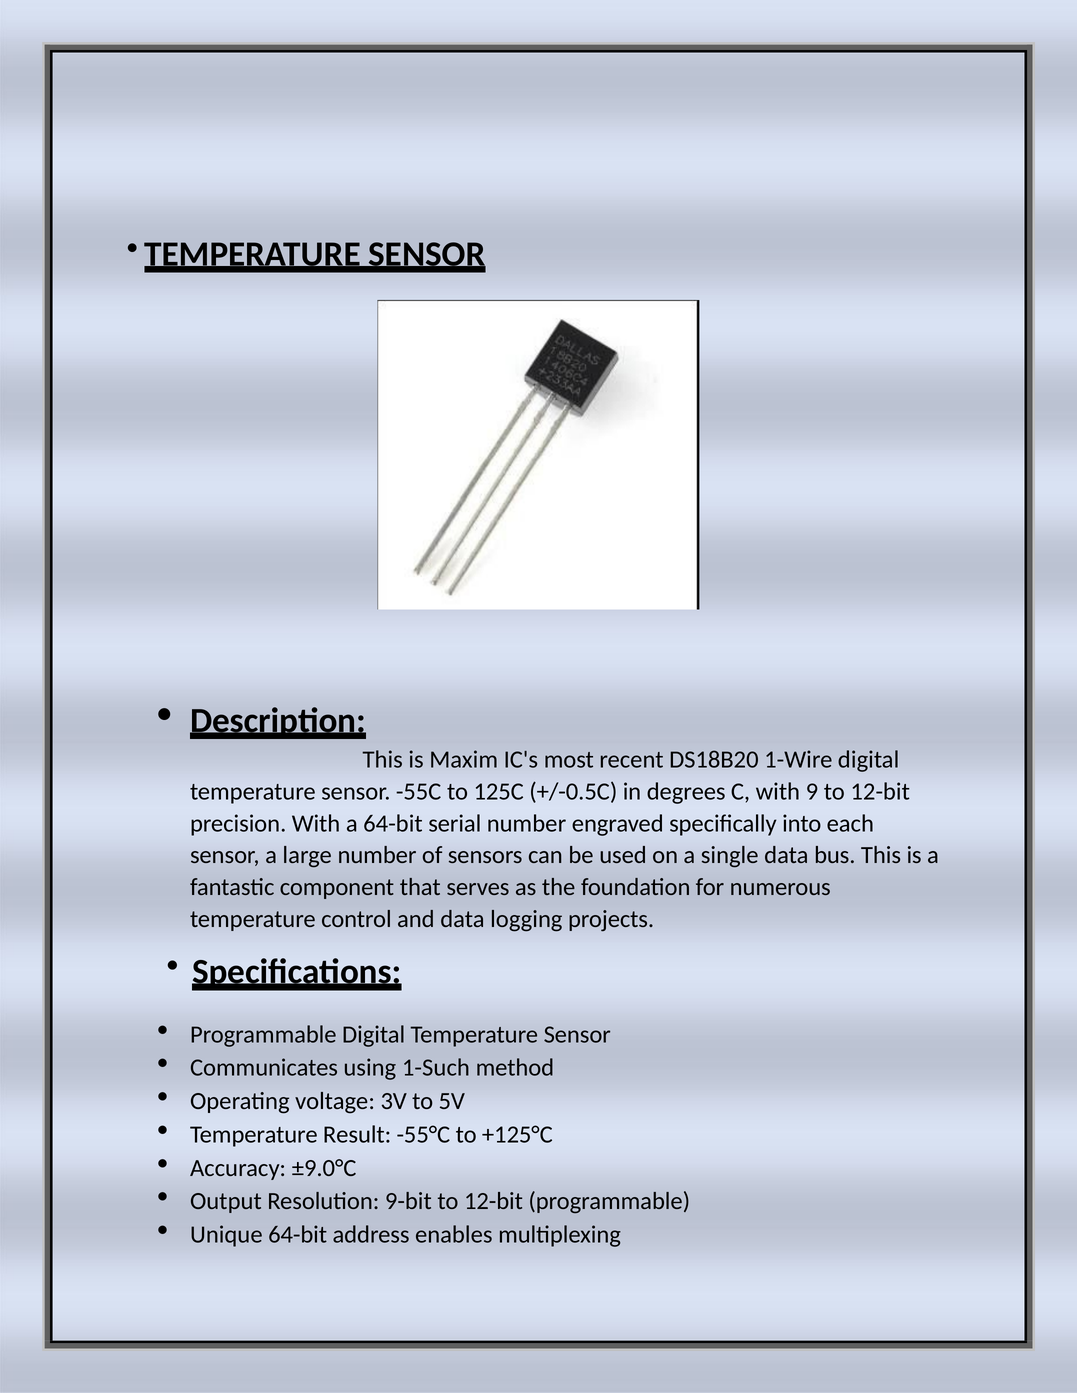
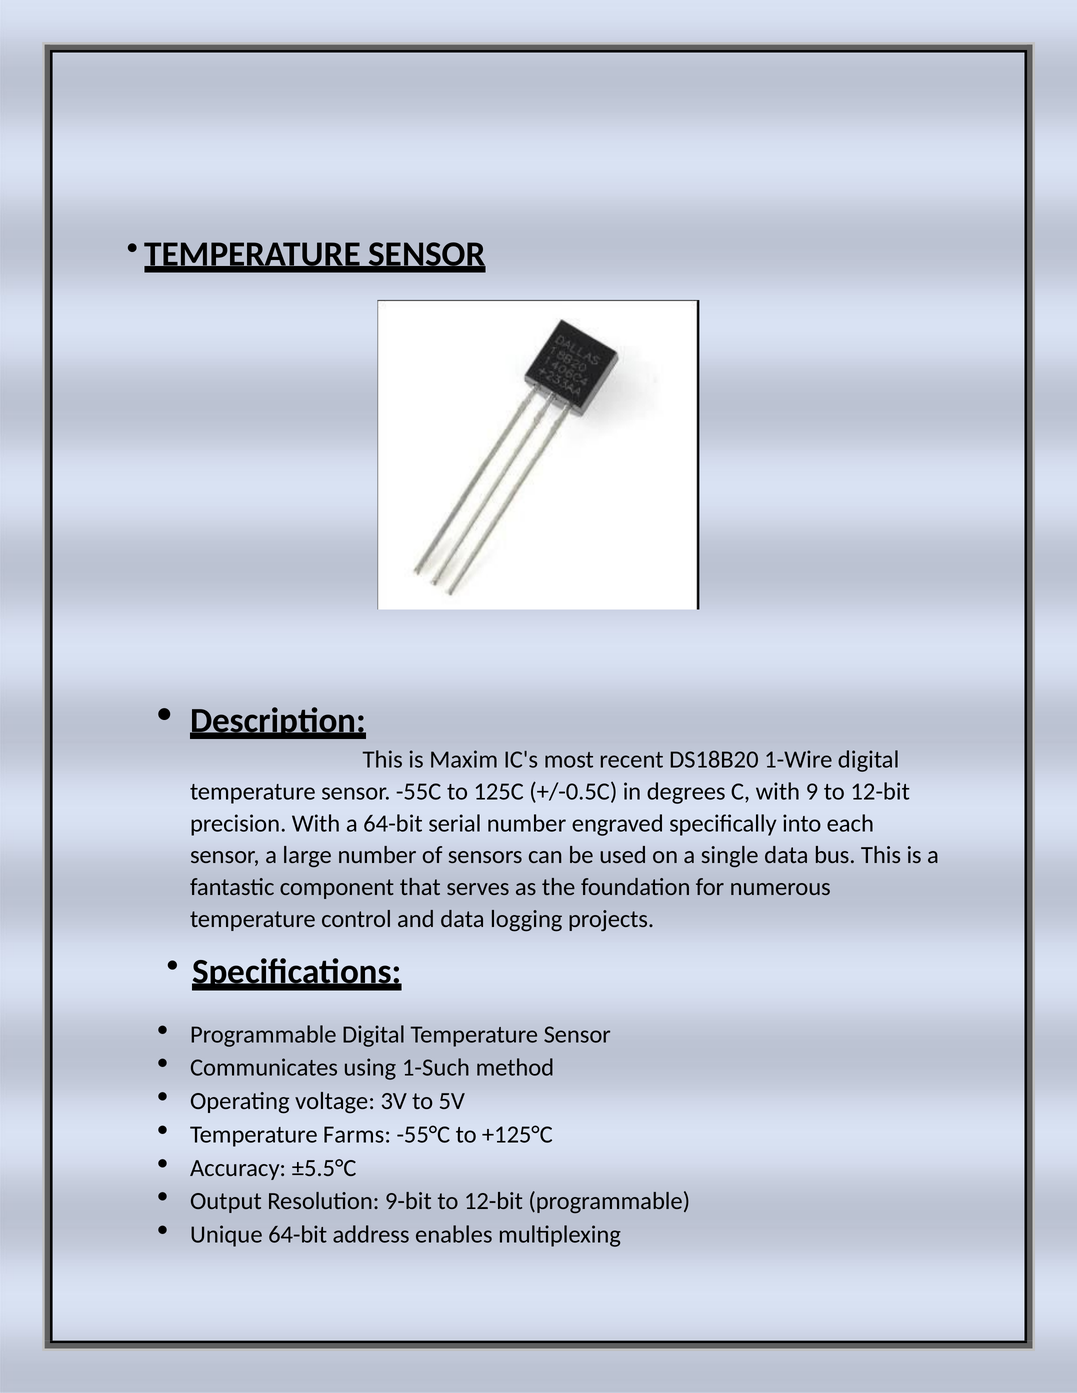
Result: Result -> Farms (357, 1135)
±9.0°C: ±9.0°C -> ±5.5°C (324, 1169)
